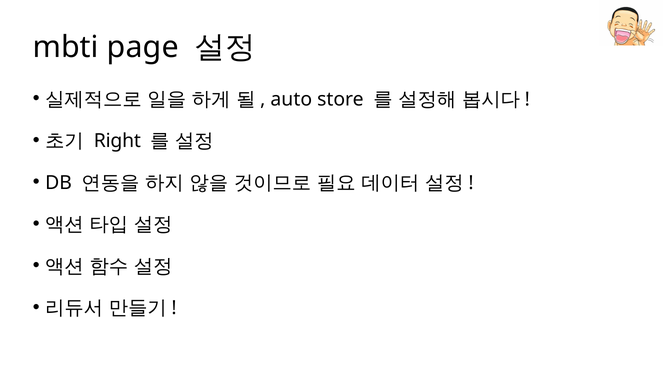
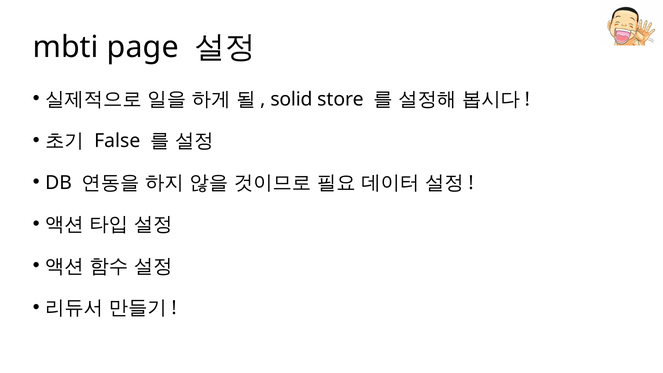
auto: auto -> solid (291, 99)
Right: Right -> False (117, 141)
